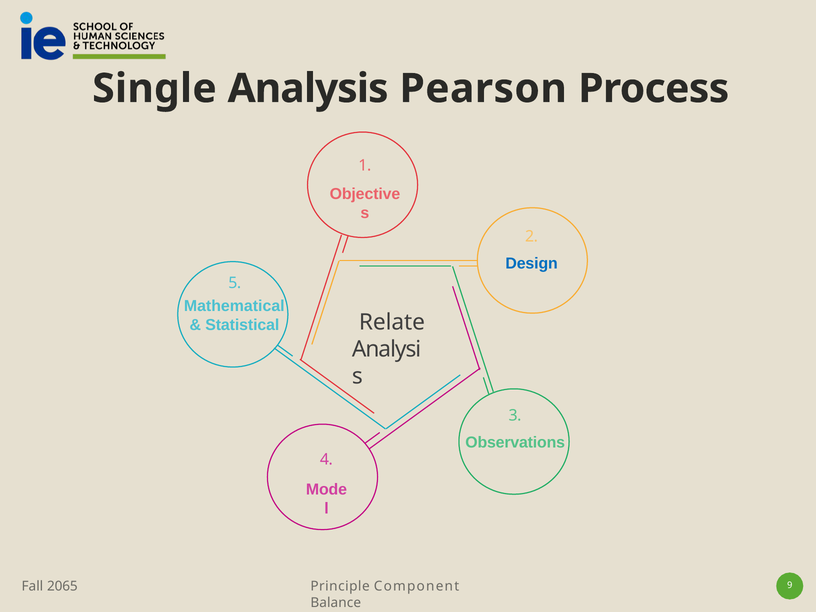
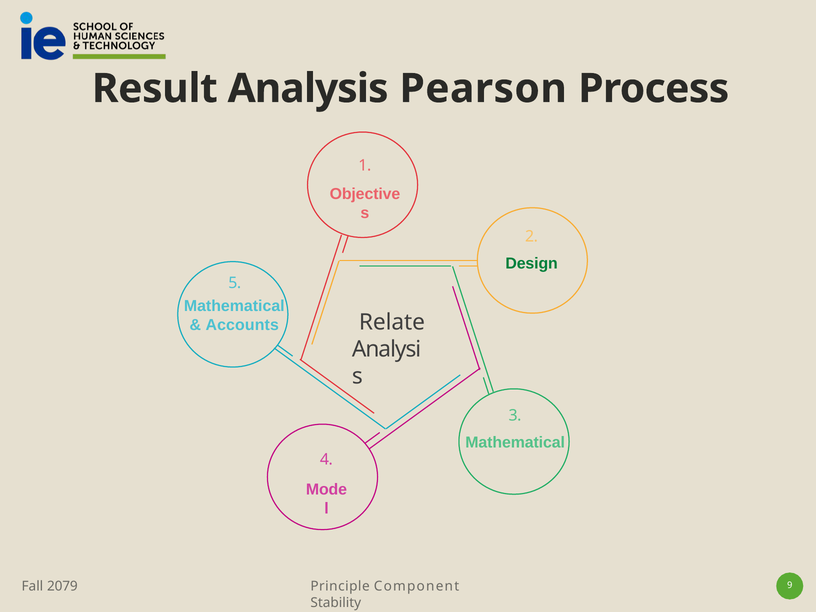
Single: Single -> Result (155, 89)
Design colour: blue -> green (532, 263)
Statistical: Statistical -> Accounts (242, 325)
Observations: Observations -> Mathematical (515, 443)
2065: 2065 -> 2079 (62, 587)
Balance: Balance -> Stability (336, 603)
